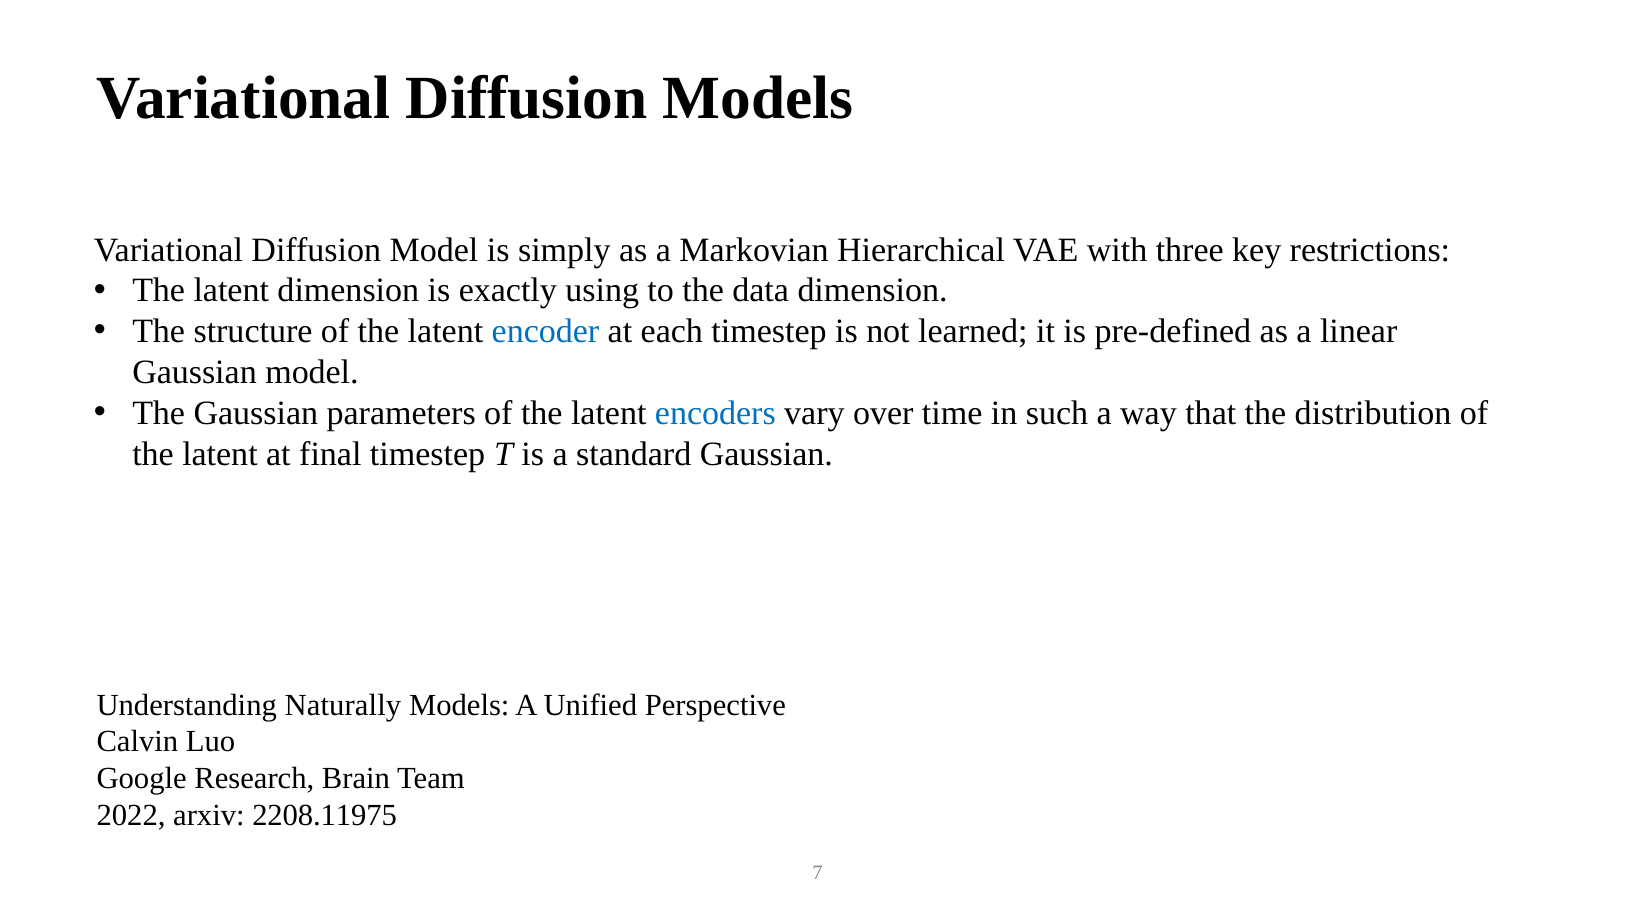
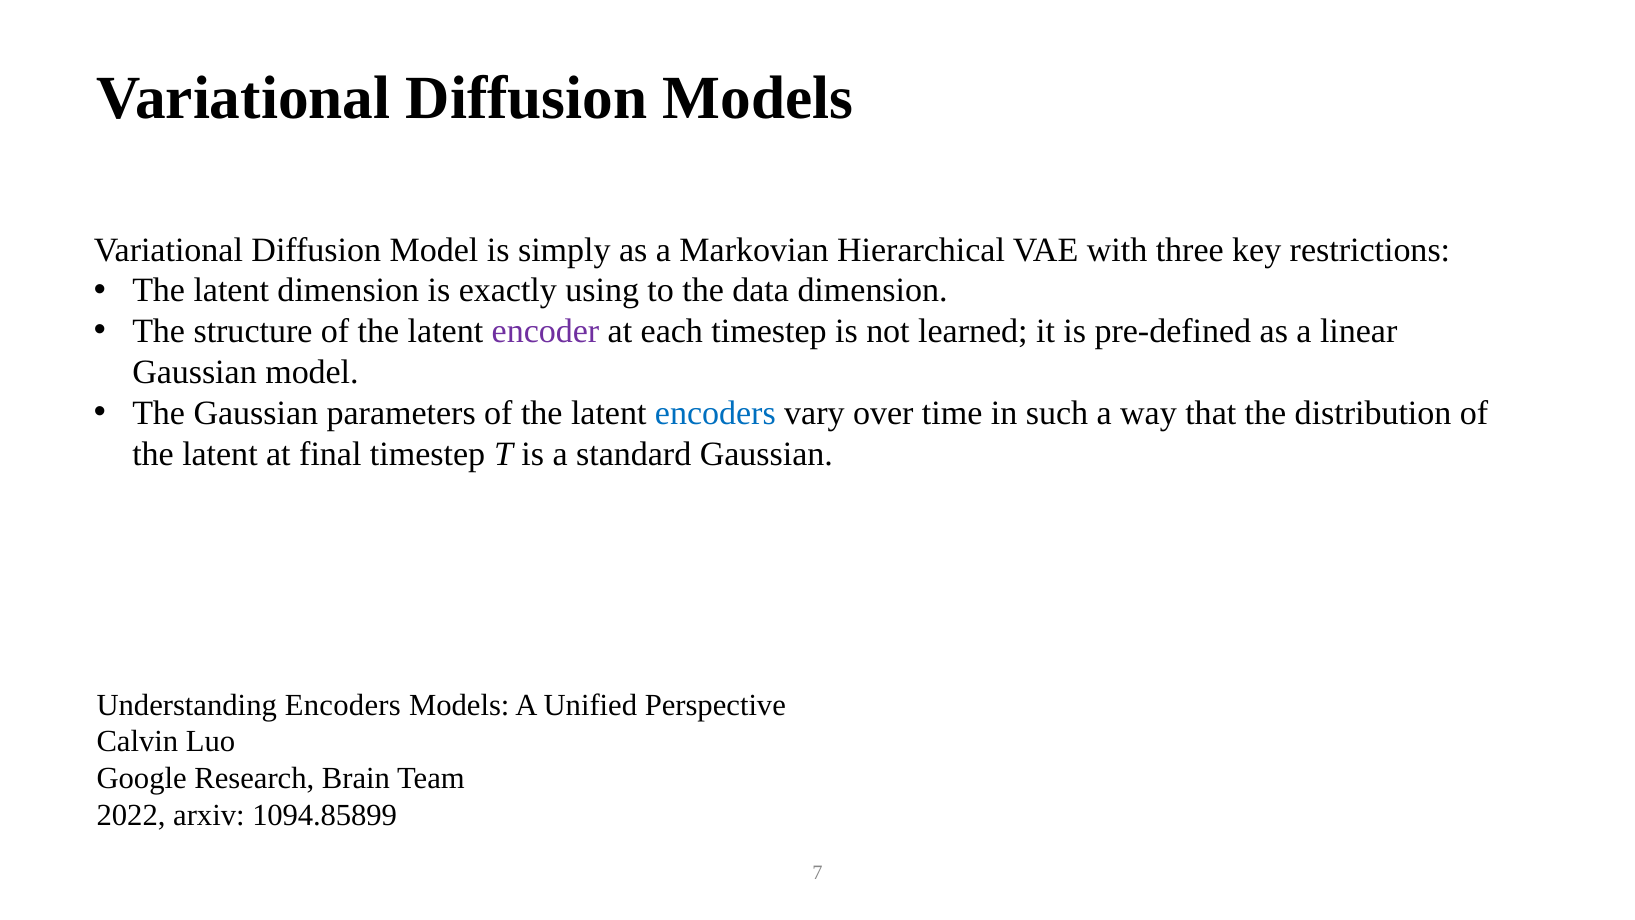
encoder colour: blue -> purple (545, 331)
Understanding Naturally: Naturally -> Encoders (343, 705)
2208.11975: 2208.11975 -> 1094.85899 (325, 815)
